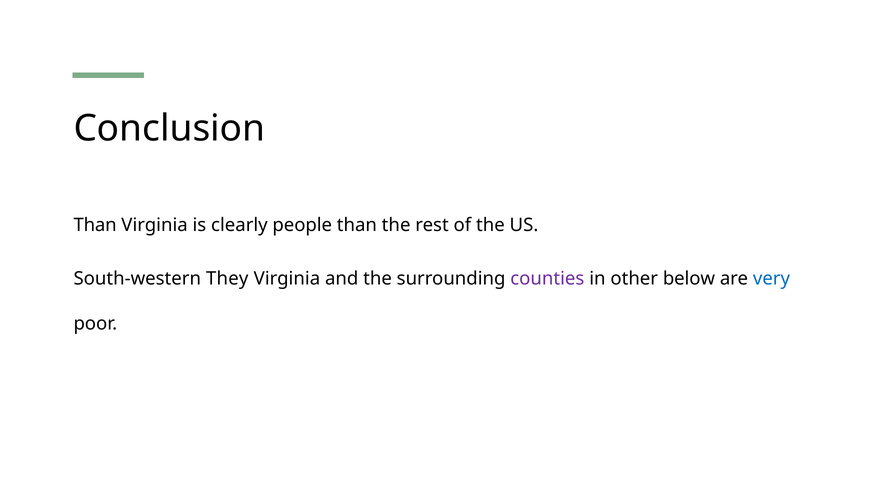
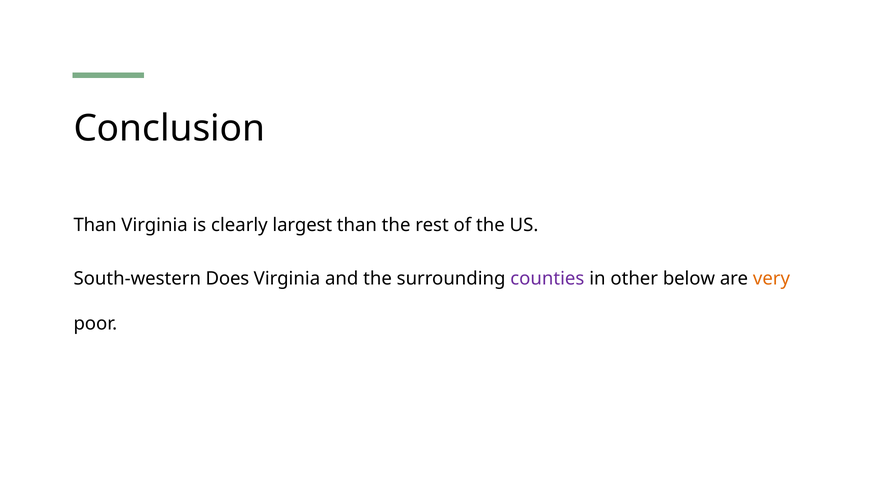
people: people -> largest (302, 225)
They: They -> Does (227, 279)
very colour: blue -> orange (771, 279)
